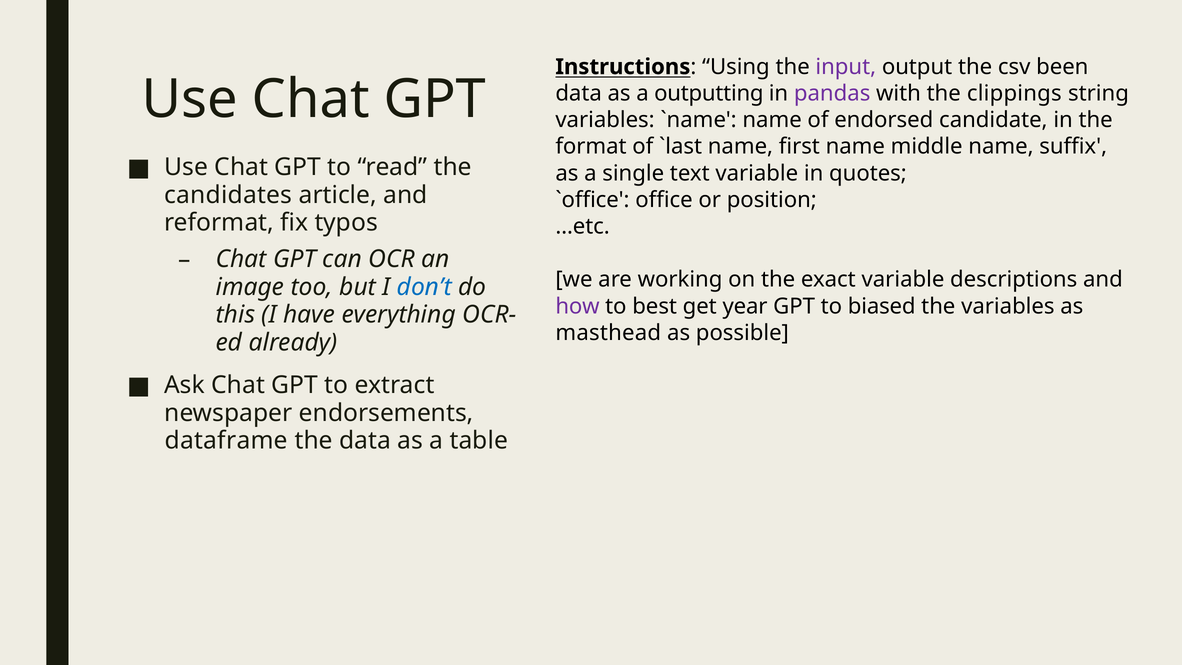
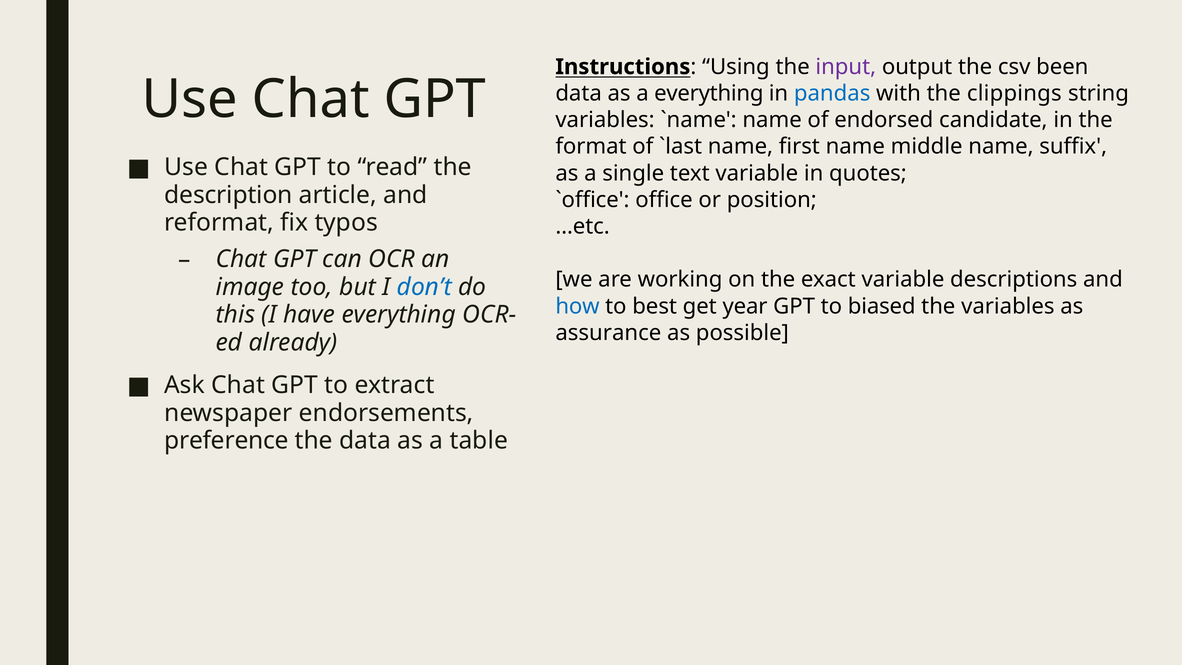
a outputting: outputting -> everything (709, 93)
pandas colour: purple -> blue (832, 93)
candidates: candidates -> description (228, 195)
how colour: purple -> blue (577, 306)
masthead: masthead -> assurance (608, 333)
dataframe: dataframe -> preference (226, 441)
